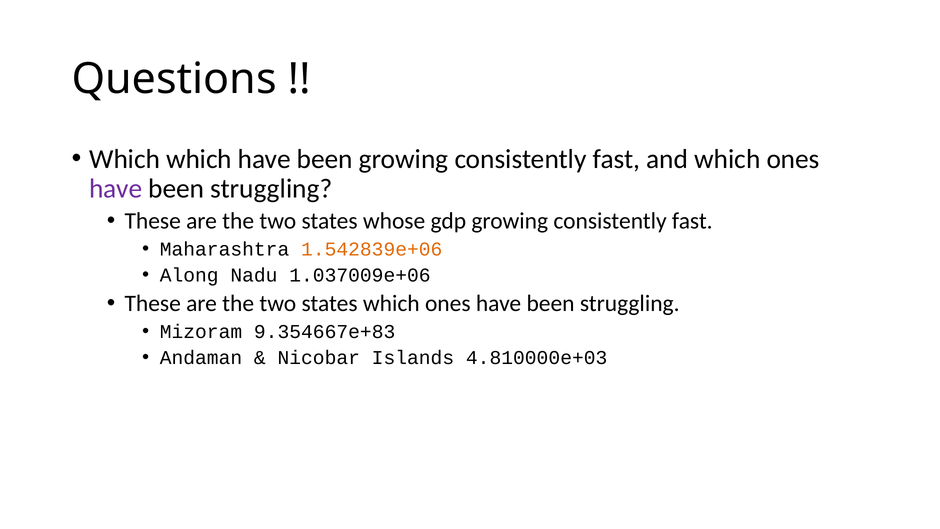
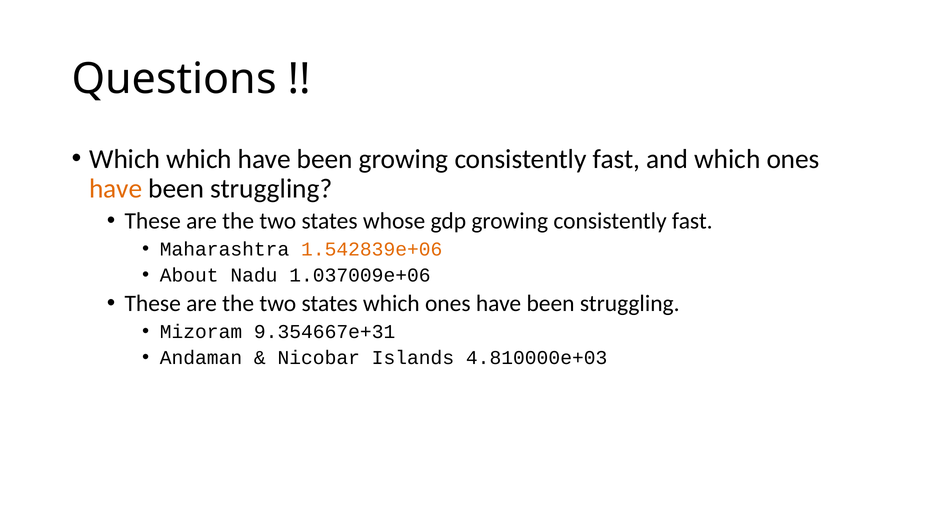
have colour: purple -> orange (116, 188)
Along: Along -> About (189, 275)
9.354667e+83: 9.354667e+83 -> 9.354667e+31 (325, 331)
